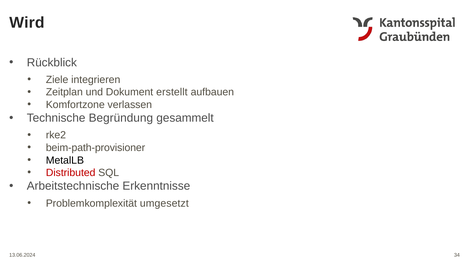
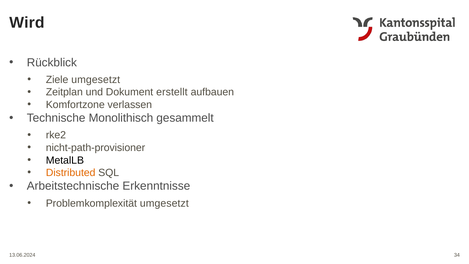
Ziele integrieren: integrieren -> umgesetzt (96, 80)
Begründung: Begründung -> Monolithisch (121, 118)
beim-path-provisioner: beim-path-provisioner -> nicht-path-provisioner (95, 148)
Distributed colour: red -> orange (71, 173)
